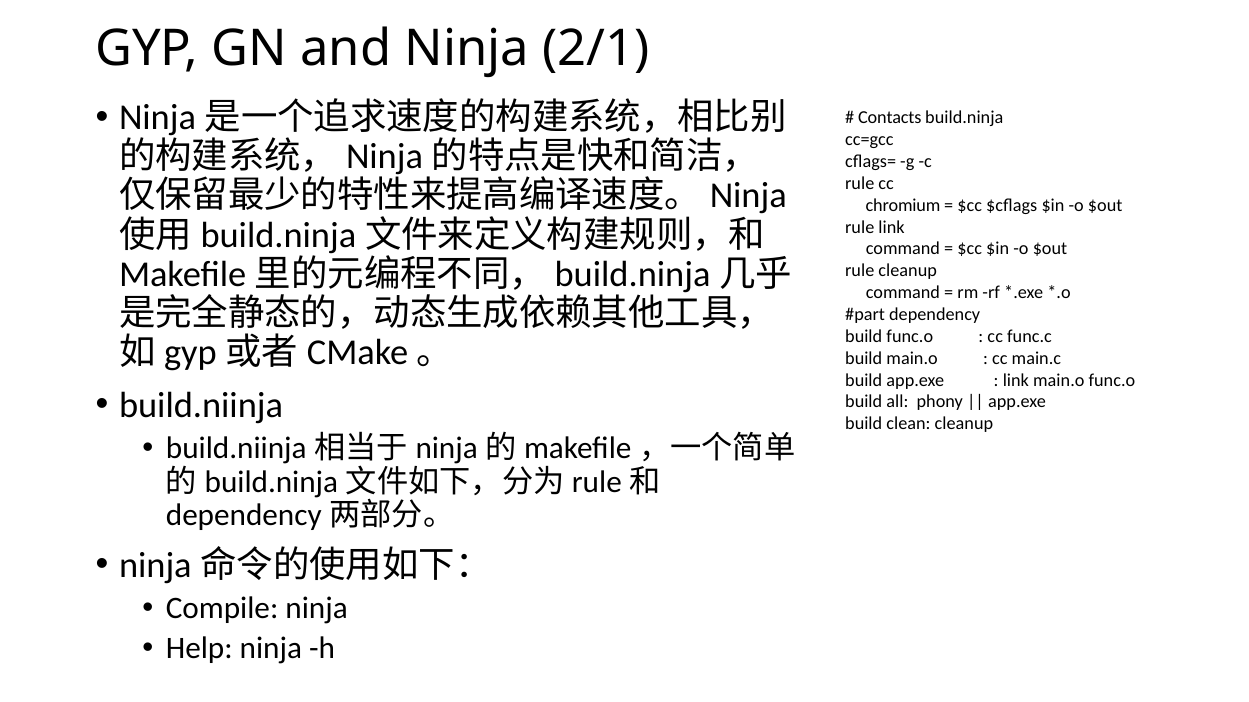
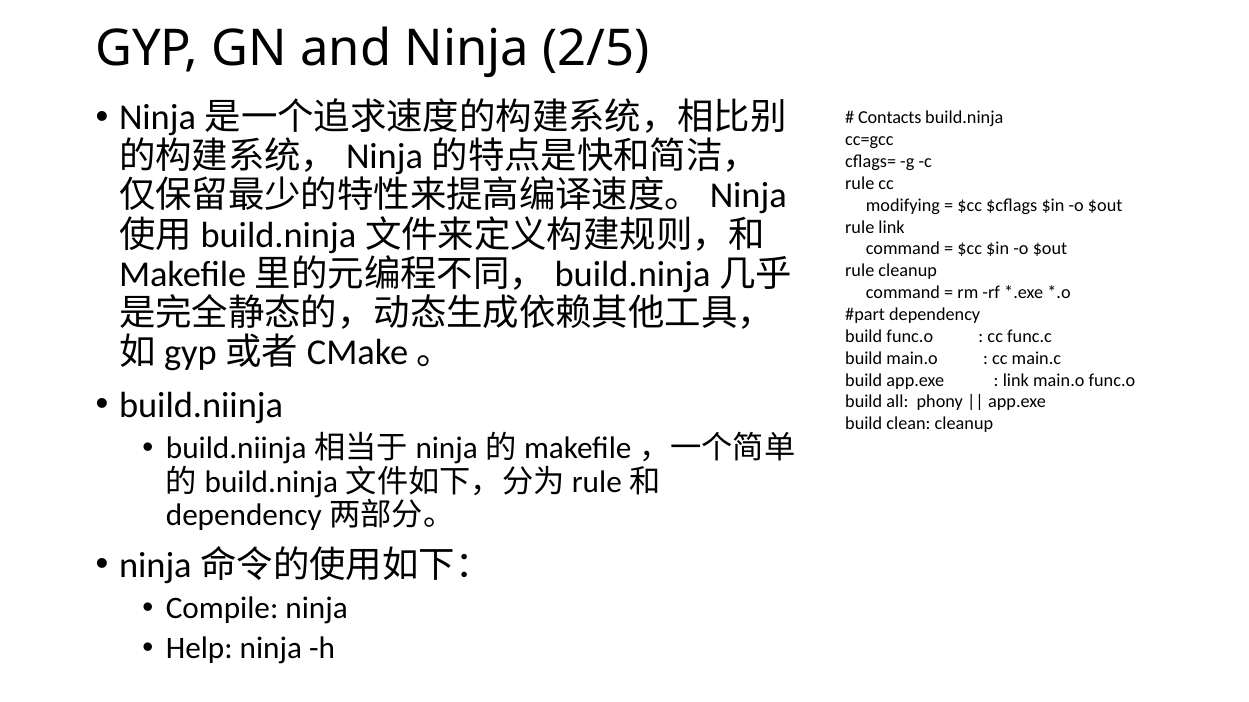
2/1: 2/1 -> 2/5 (596, 49)
chromium: chromium -> modifying (903, 205)
